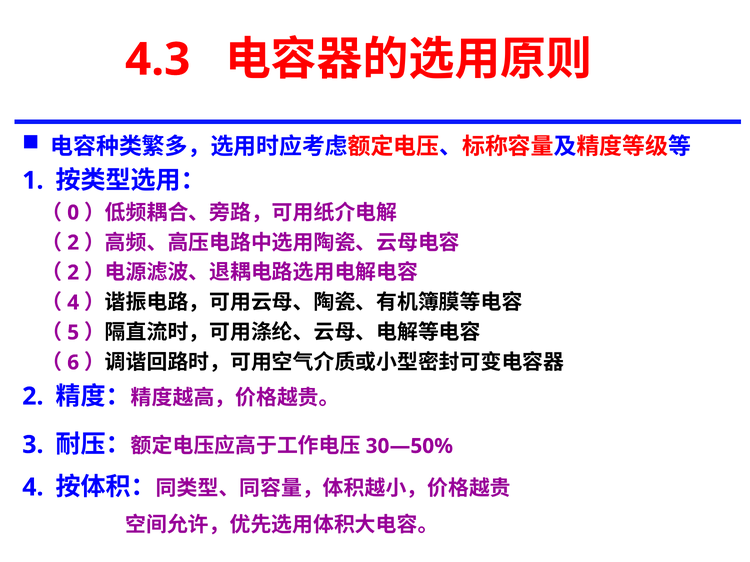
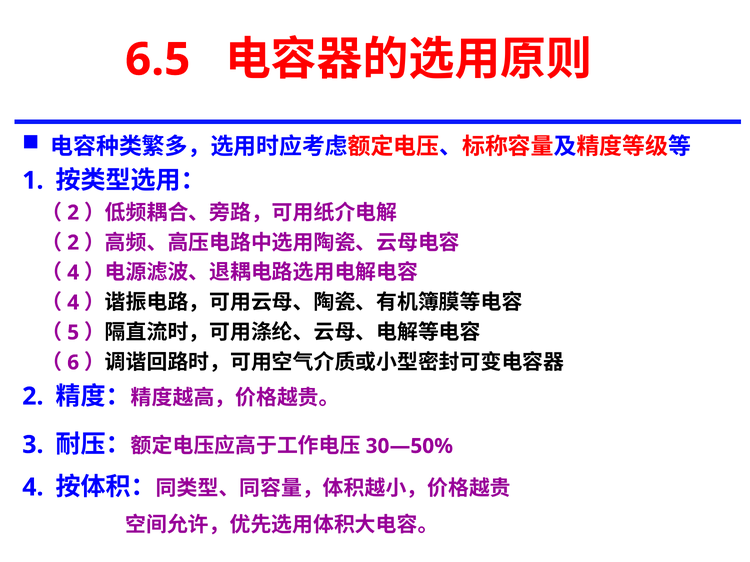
4.3: 4.3 -> 6.5 (158, 60)
0: 0 -> 2 (73, 213)
2: 2 -> 4 (73, 273)
